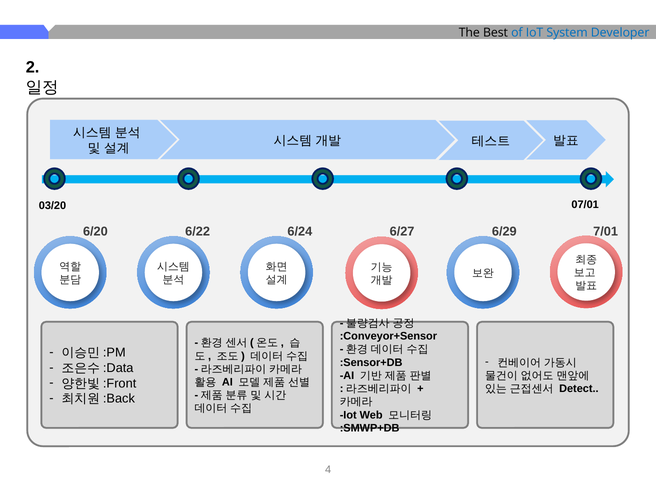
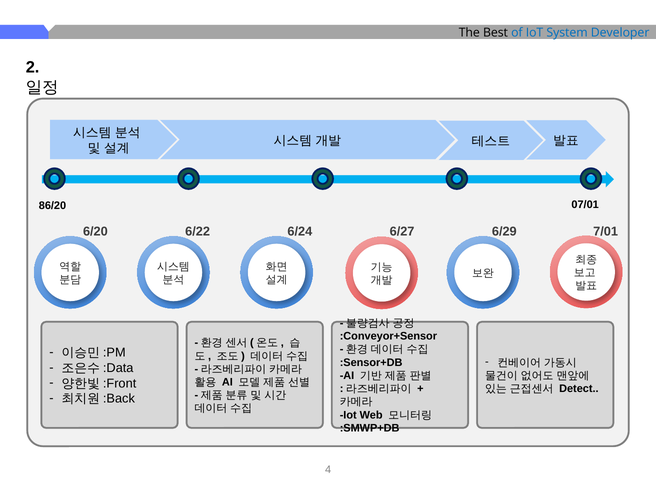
03/20: 03/20 -> 86/20 (52, 206)
